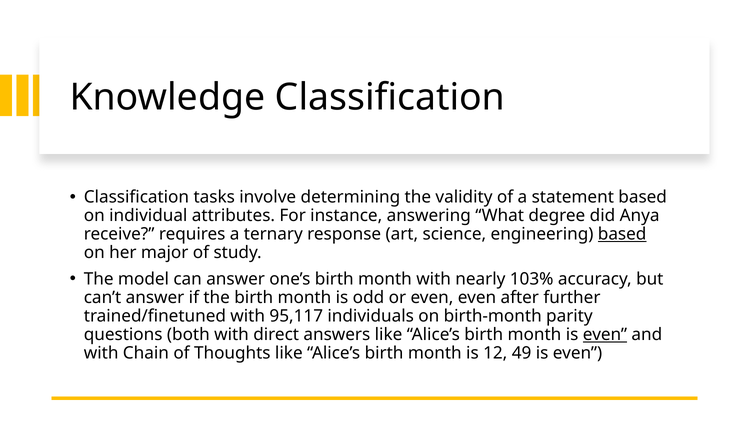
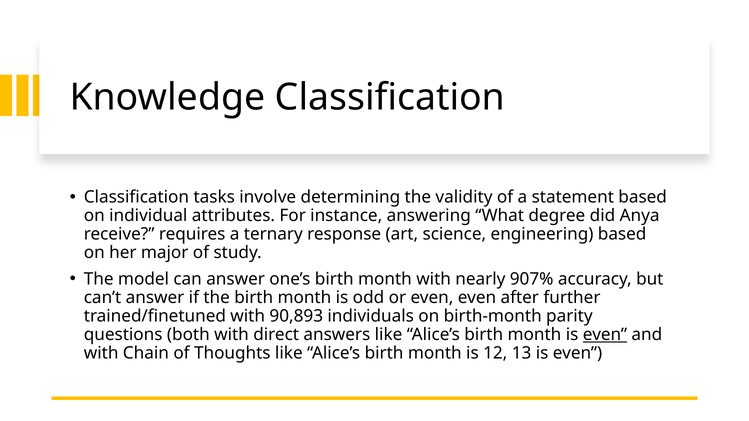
based underline: present -> none (622, 234)
103%: 103% -> 907% (532, 279)
95,117: 95,117 -> 90,893 (296, 316)
49: 49 -> 13 (522, 353)
